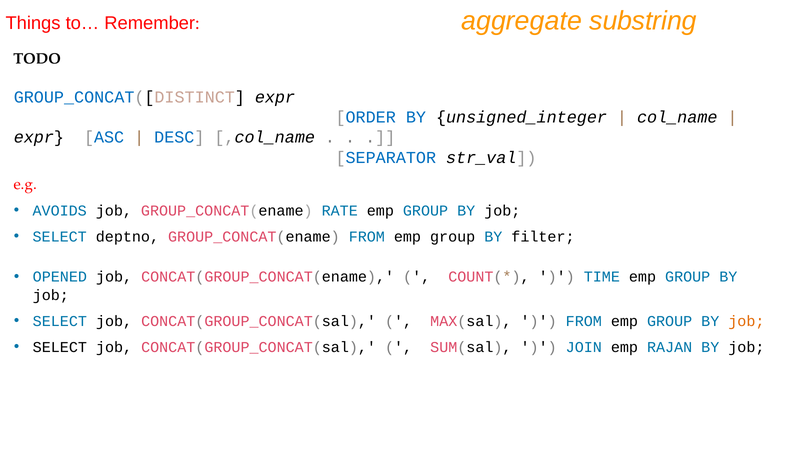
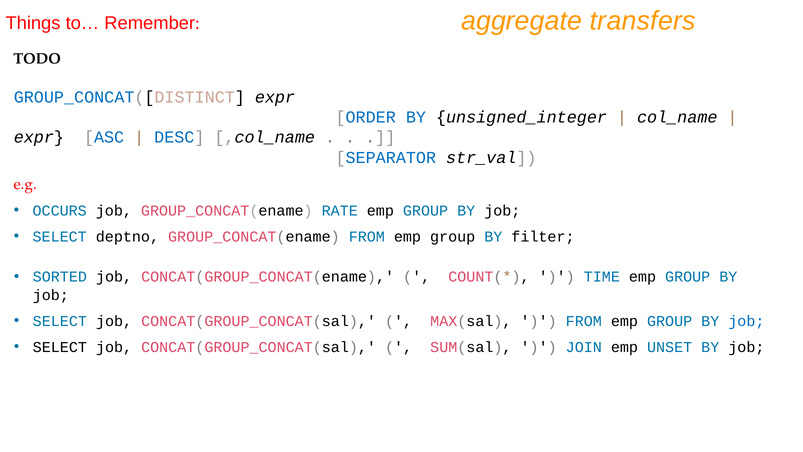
substring: substring -> transfers (643, 21)
AVOIDS: AVOIDS -> OCCURS (60, 210)
OPENED: OPENED -> SORTED (60, 277)
job colour: orange -> blue (746, 321)
RAJAN: RAJAN -> UNSET (670, 347)
